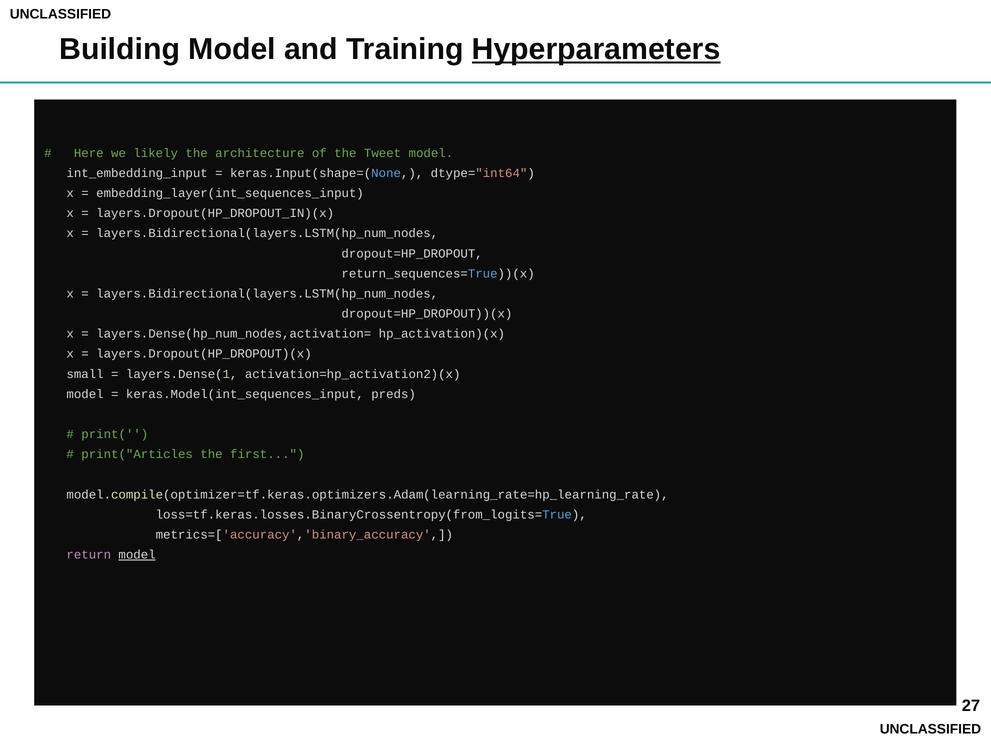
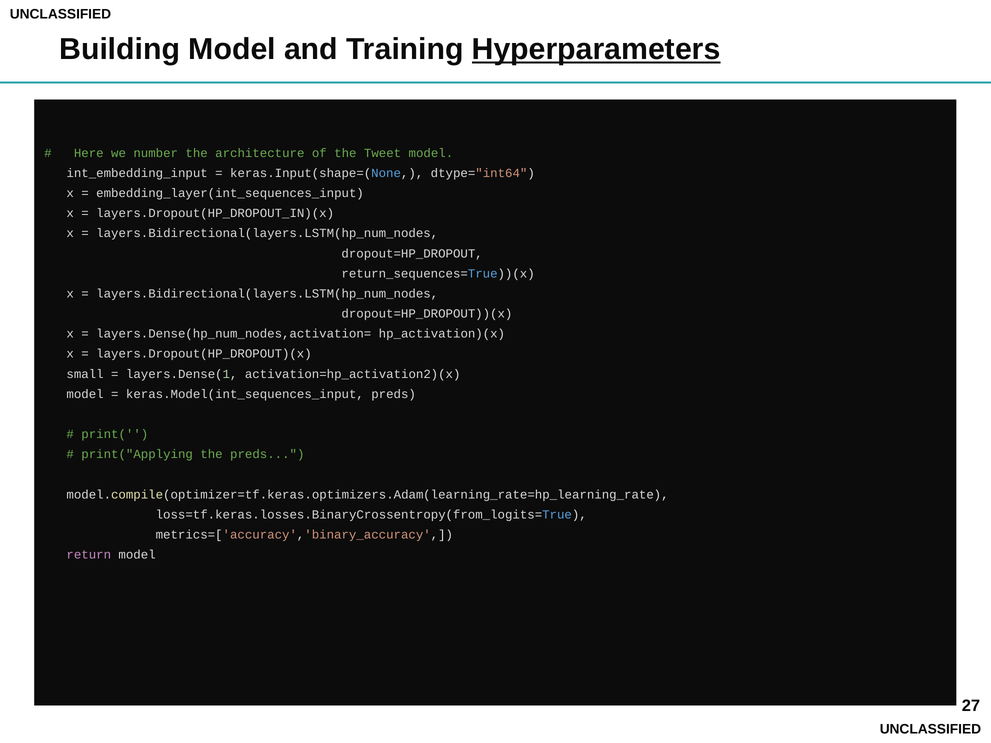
likely: likely -> number (156, 153)
print("Articles: print("Articles -> print("Applying (137, 454)
the first: first -> preds (267, 454)
model underline: present -> none (137, 555)
